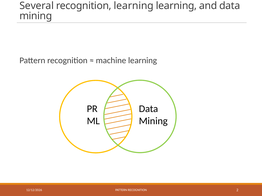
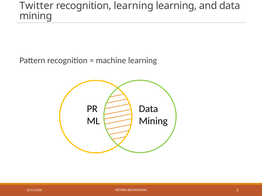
Several: Several -> Twitter (37, 6)
